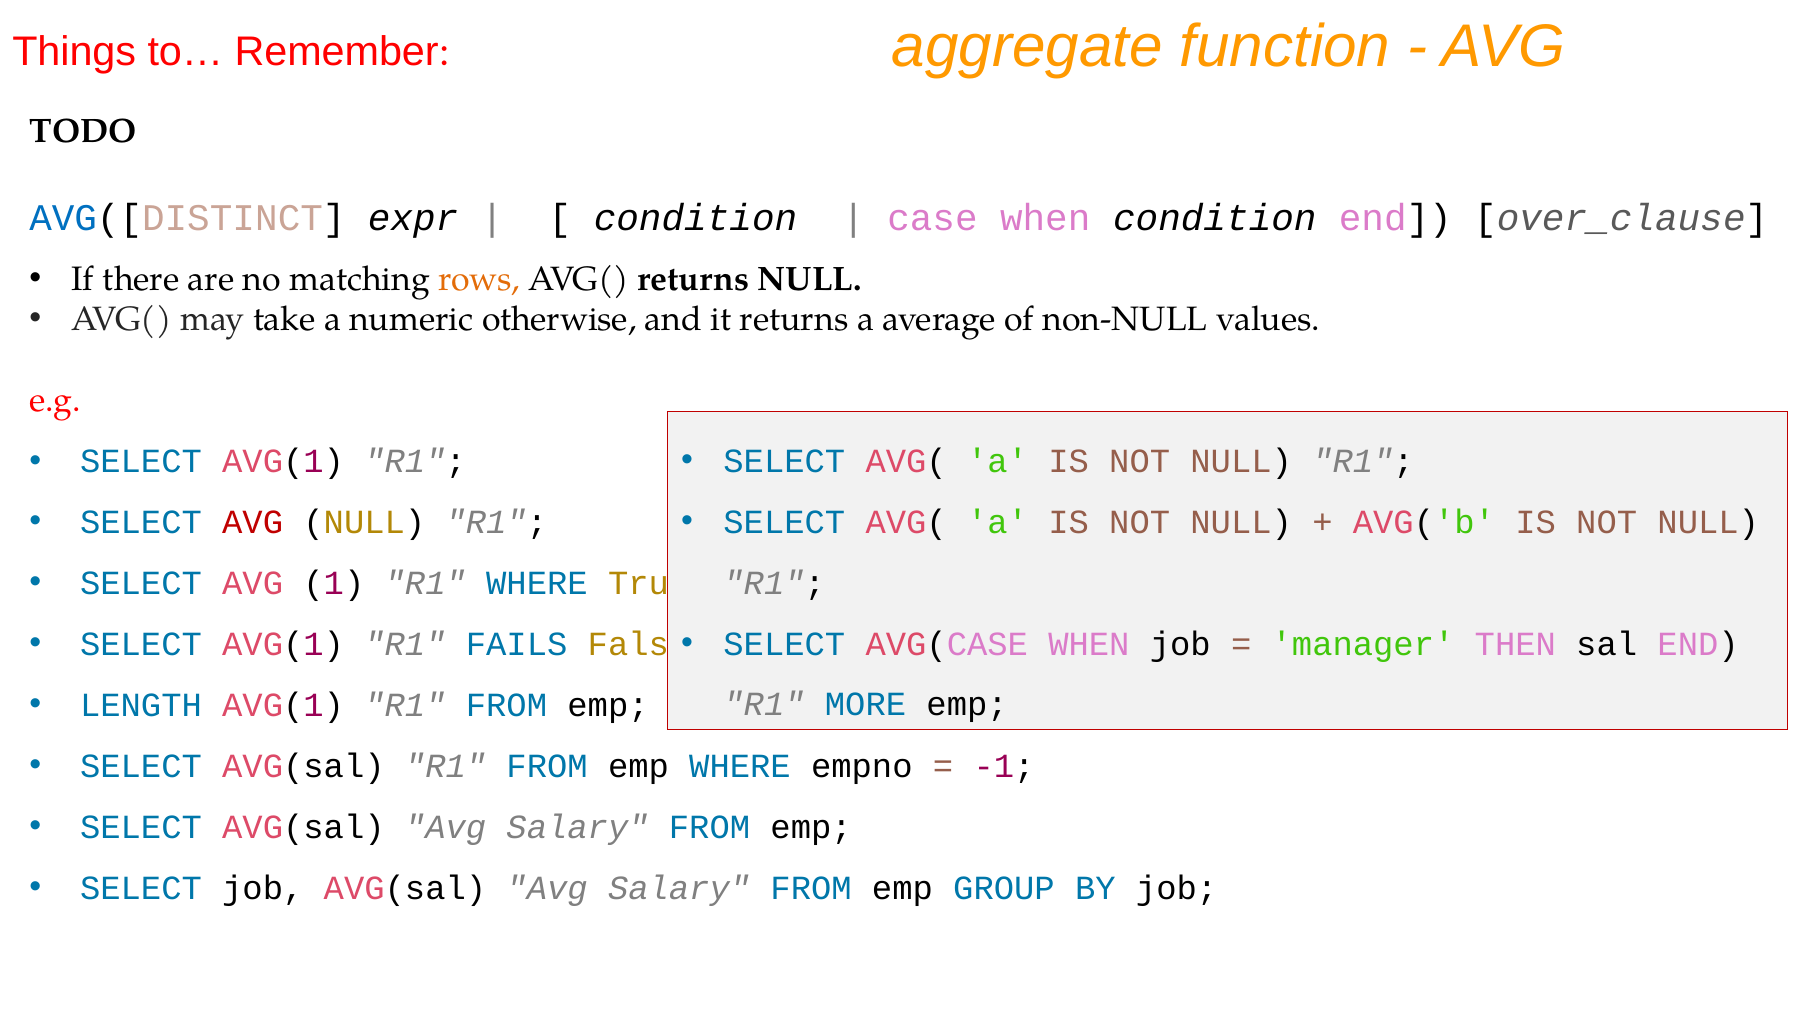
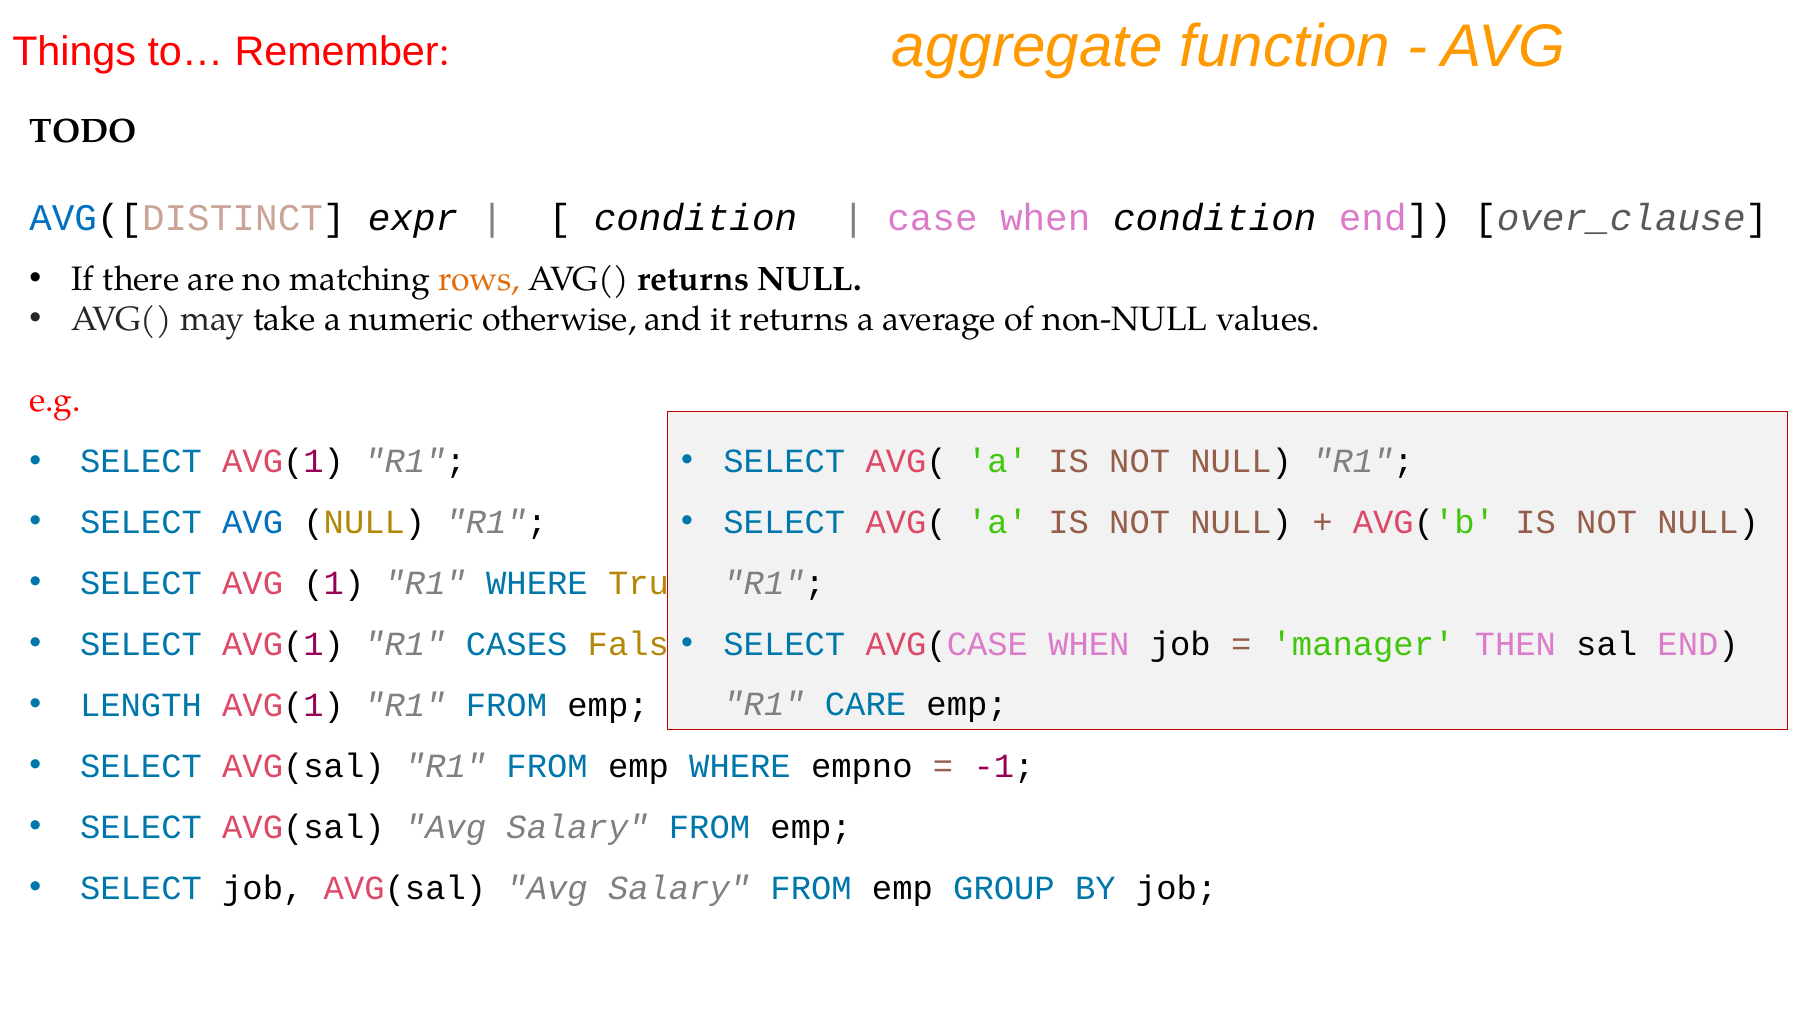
AVG colour: red -> blue (253, 523)
FAILS: FAILS -> CASES (517, 645)
MORE: MORE -> CARE (866, 705)
